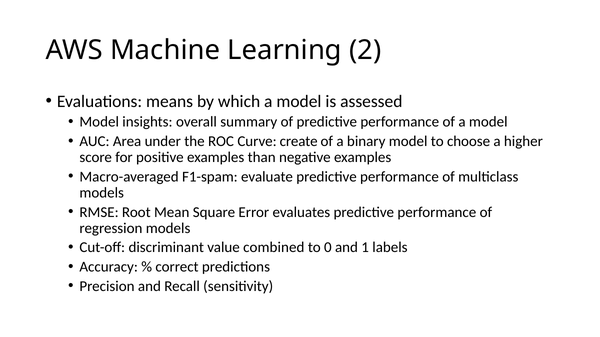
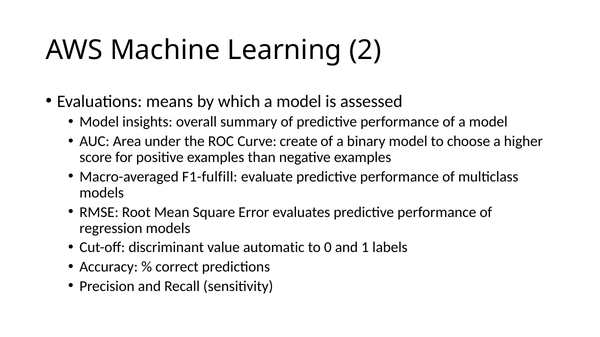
F1-spam: F1-spam -> F1-fulfill (210, 177)
combined: combined -> automatic (274, 248)
